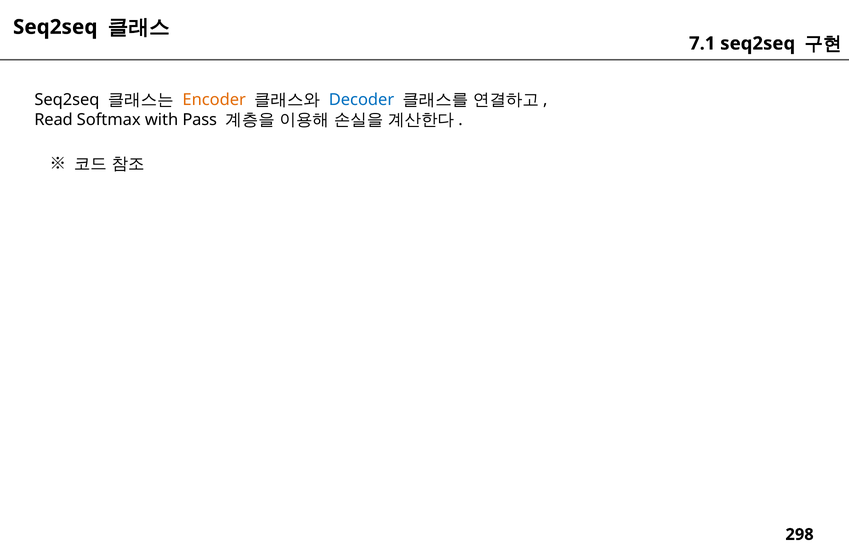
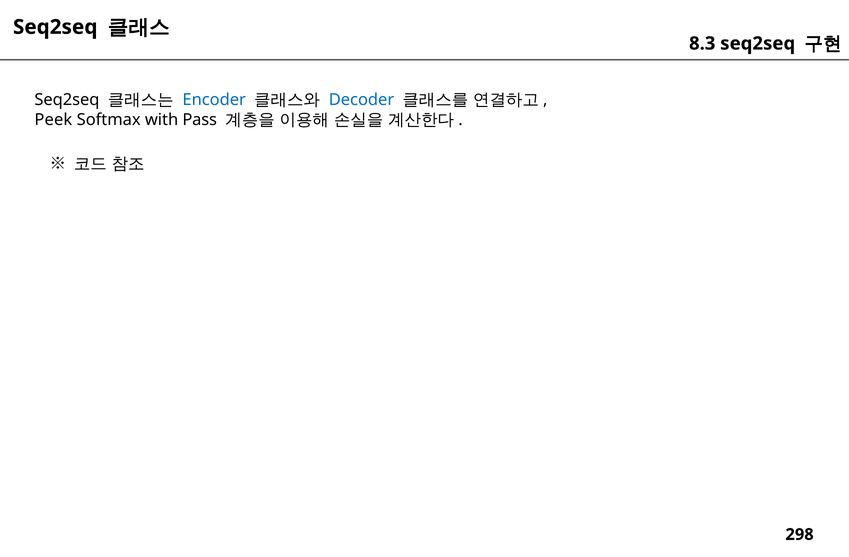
7.1: 7.1 -> 8.3 (702, 44)
Encoder colour: orange -> blue (214, 100)
Read: Read -> Peek (53, 120)
